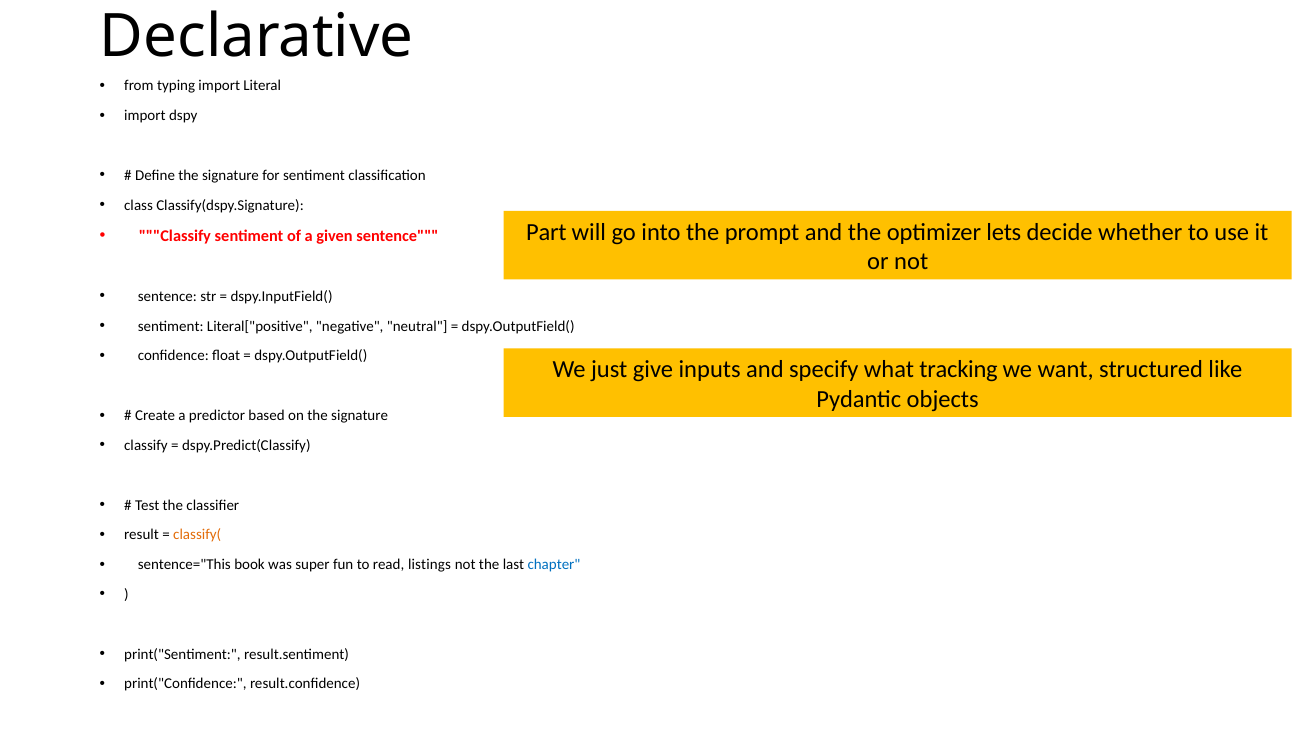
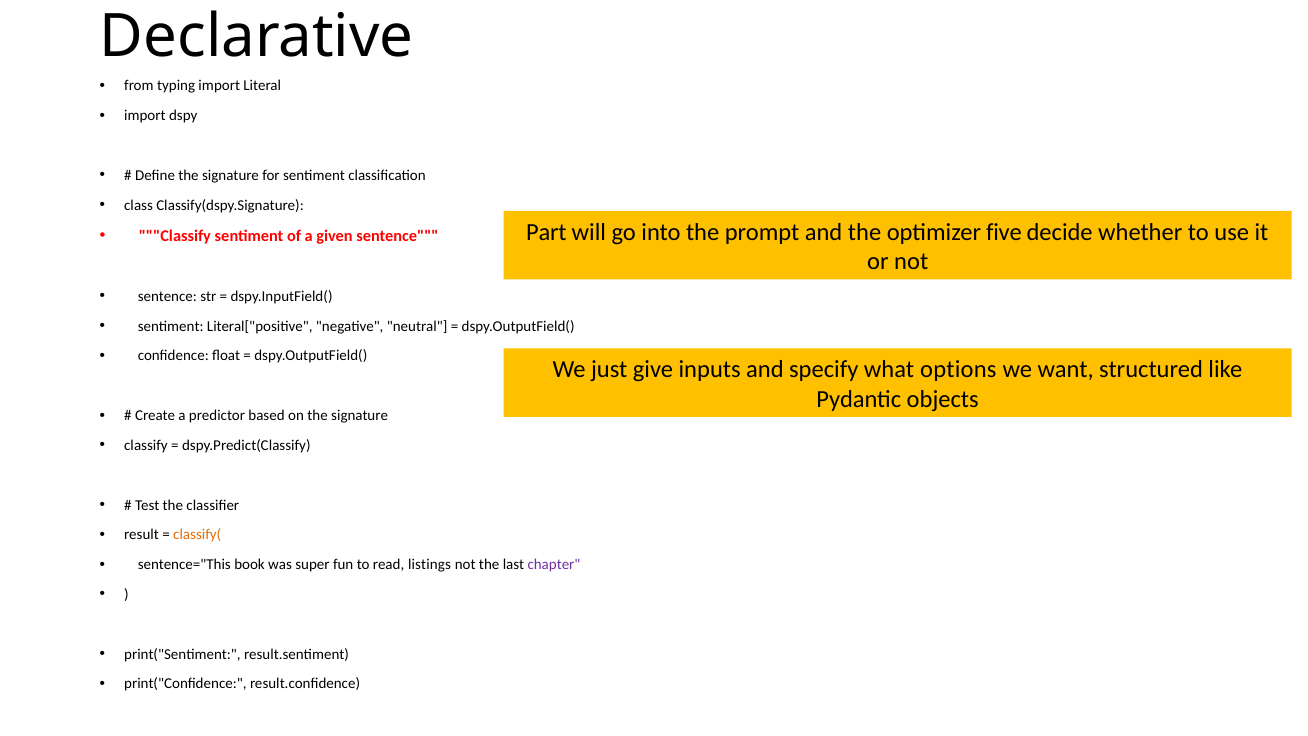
lets: lets -> five (1004, 232)
tracking: tracking -> options (958, 370)
chapter colour: blue -> purple (554, 565)
